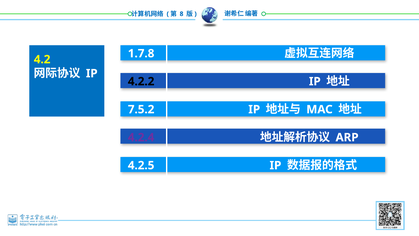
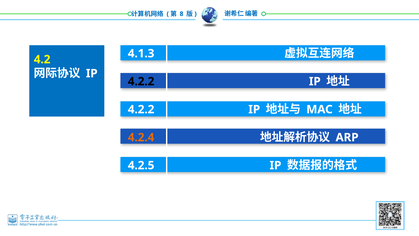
1.7.8: 1.7.8 -> 4.1.3 (141, 53)
7.5.2: 7.5.2 -> 4.2.2 (141, 109)
4.2.4 colour: purple -> orange (141, 137)
